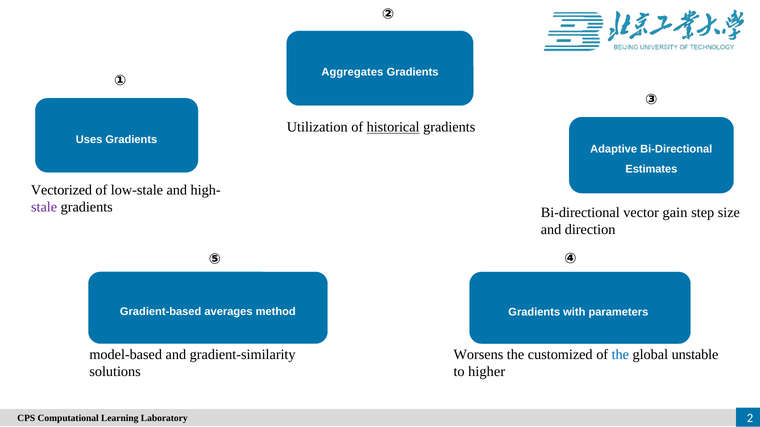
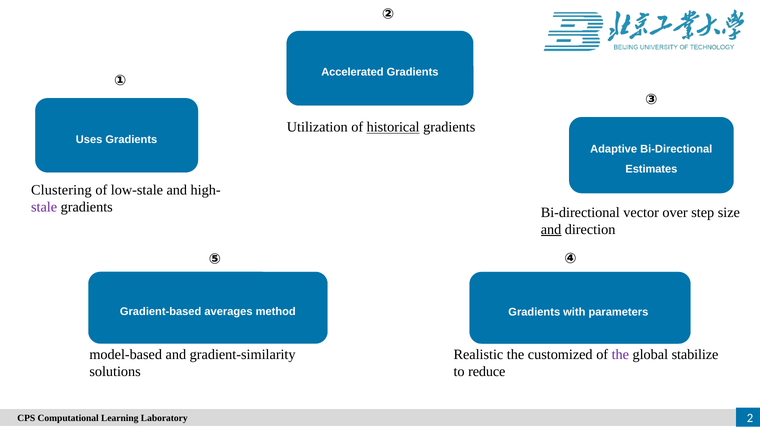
Aggregates: Aggregates -> Accelerated (352, 72)
Vectorized: Vectorized -> Clustering (61, 190)
gain: gain -> over (675, 213)
and underline: none -> present (551, 230)
Worsens: Worsens -> Realistic (478, 355)
the colour: blue -> purple (620, 355)
unstable: unstable -> stabilize (695, 355)
higher: higher -> reduce (487, 372)
